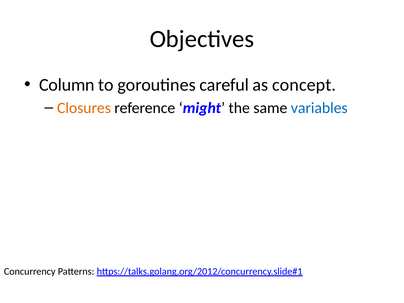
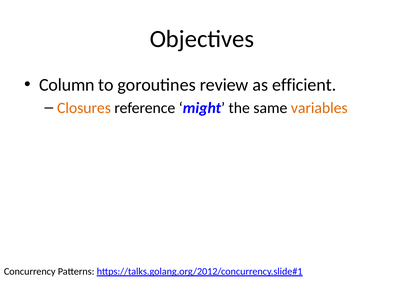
careful: careful -> review (224, 85)
concept: concept -> efficient (304, 85)
variables colour: blue -> orange (319, 108)
